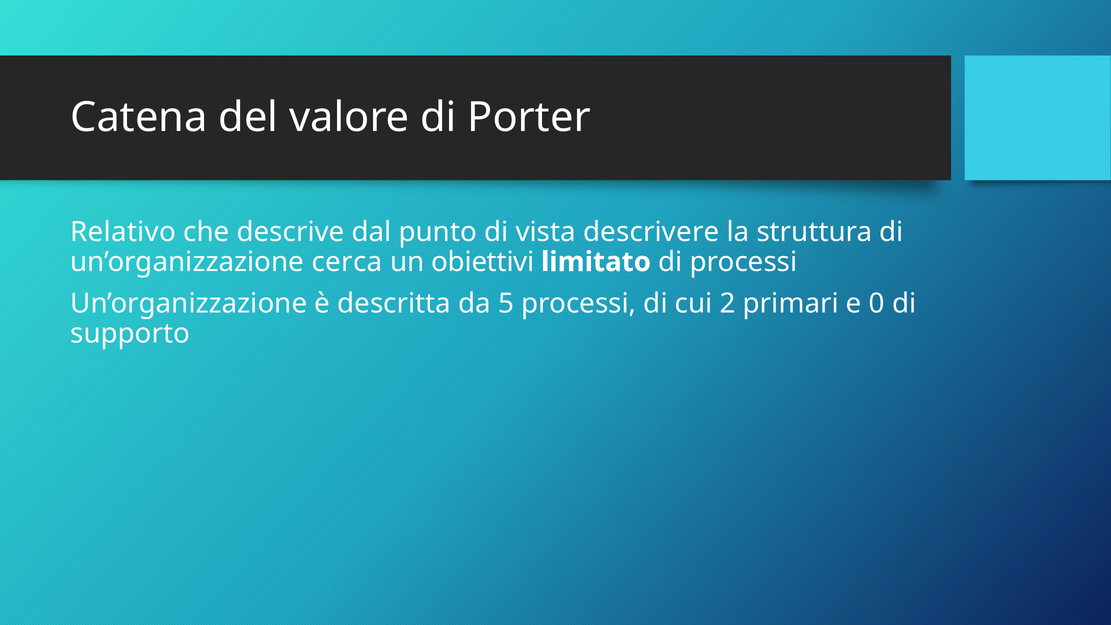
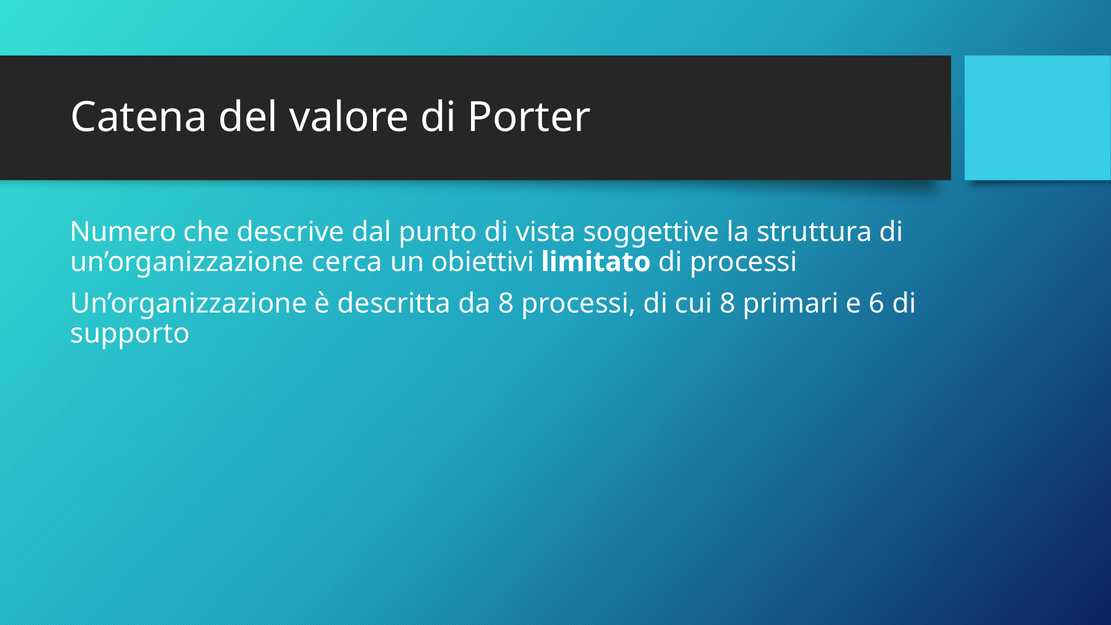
Relativo: Relativo -> Numero (123, 232)
descrivere: descrivere -> soggettive (651, 232)
da 5: 5 -> 8 (506, 303)
cui 2: 2 -> 8 (728, 303)
0: 0 -> 6 (877, 303)
